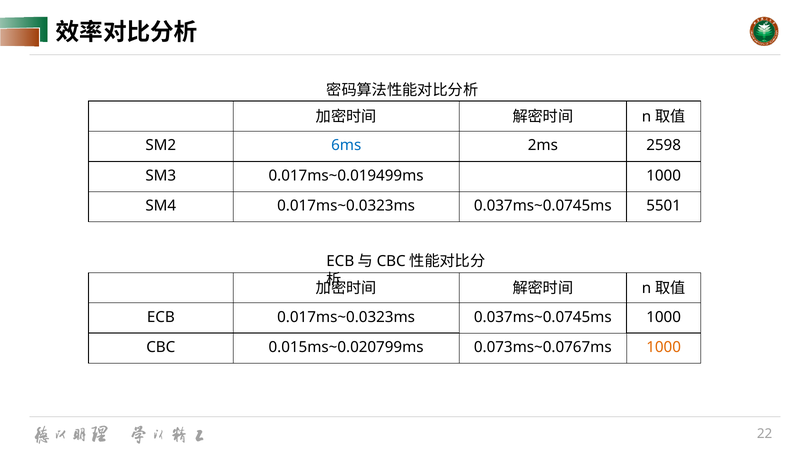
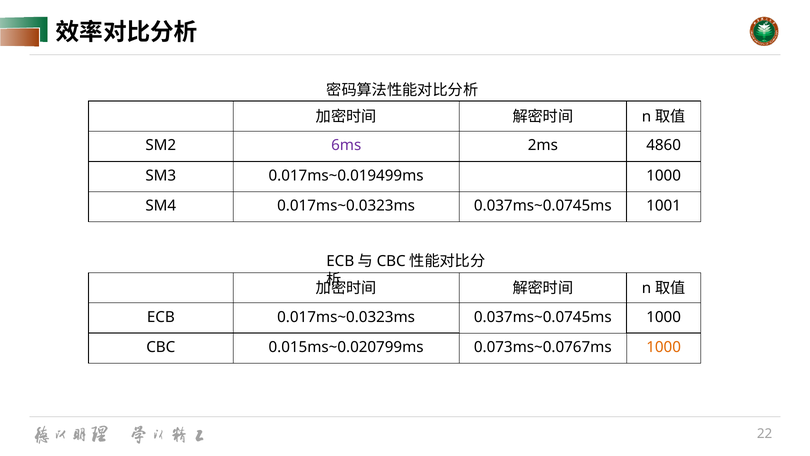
6ms colour: blue -> purple (346, 145)
2598: 2598 -> 4860 (664, 145)
5501: 5501 -> 1001 (664, 206)
